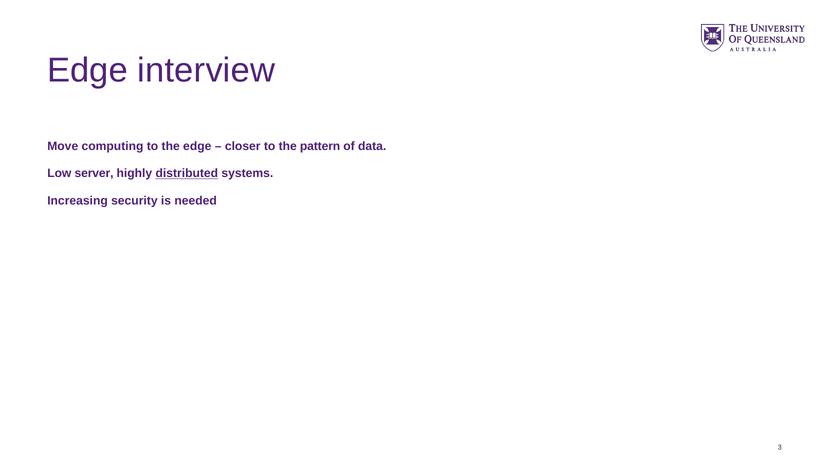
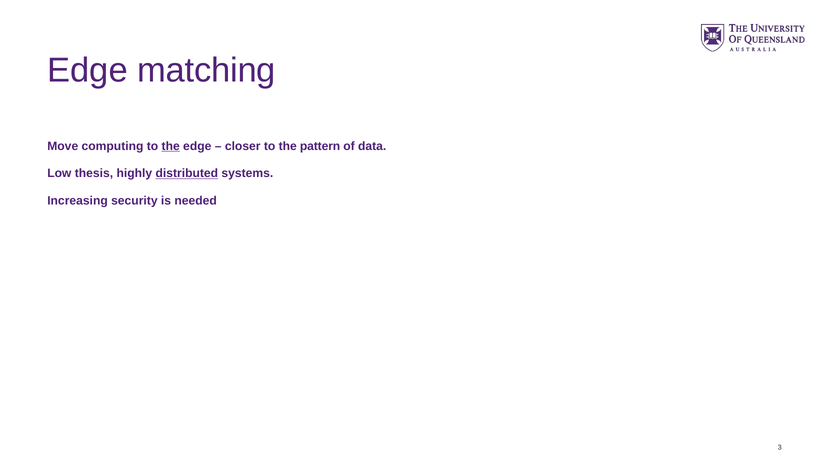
interview: interview -> matching (207, 70)
the underline: none -> present (171, 146)
server: server -> thesis (94, 174)
